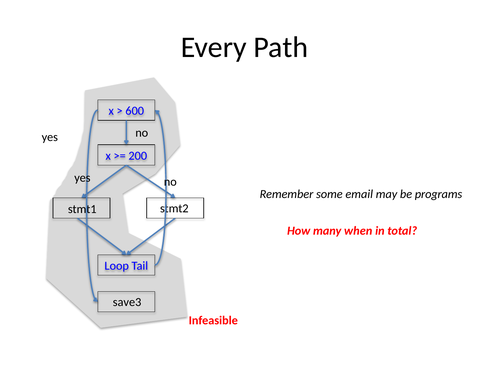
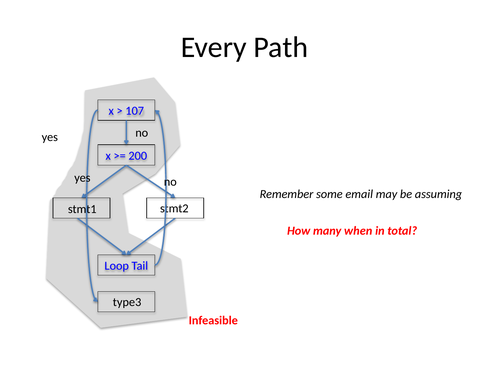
600: 600 -> 107 (135, 111)
programs: programs -> assuming (438, 194)
save3: save3 -> type3 (127, 302)
